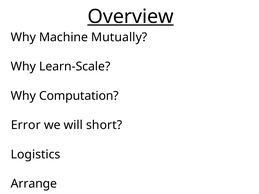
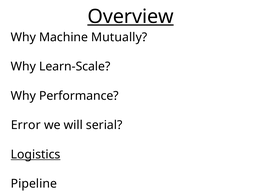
Computation: Computation -> Performance (79, 96)
short: short -> serial (104, 125)
Logistics underline: none -> present (36, 155)
Arrange: Arrange -> Pipeline (34, 184)
